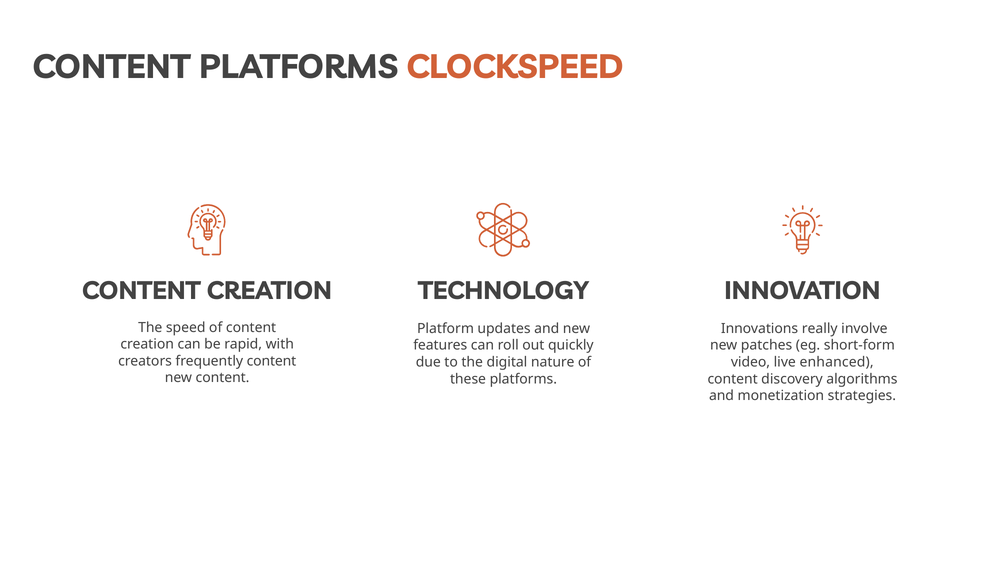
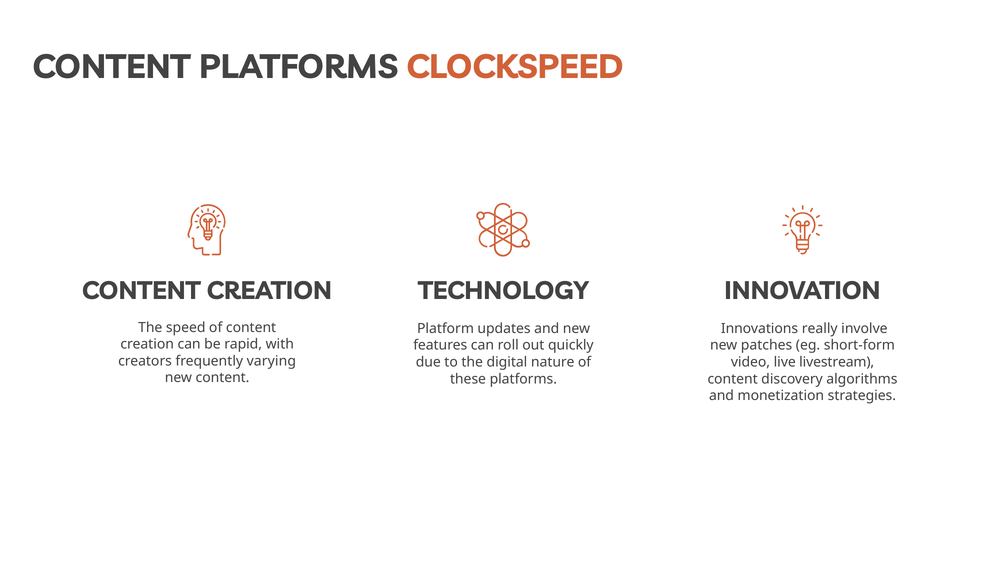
frequently content: content -> varying (271, 361)
enhanced: enhanced -> livestream (837, 362)
